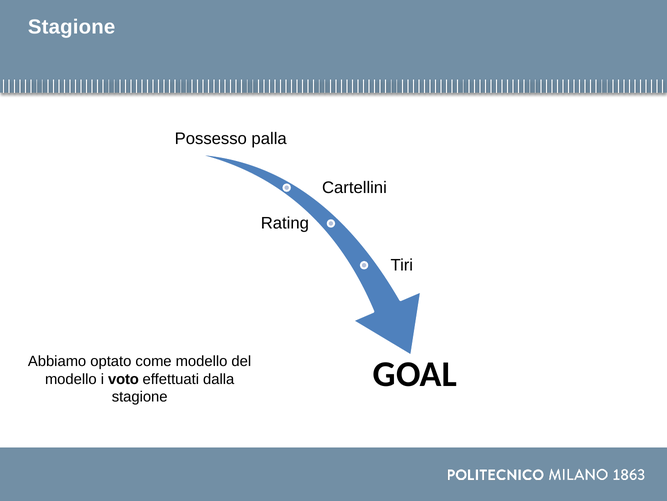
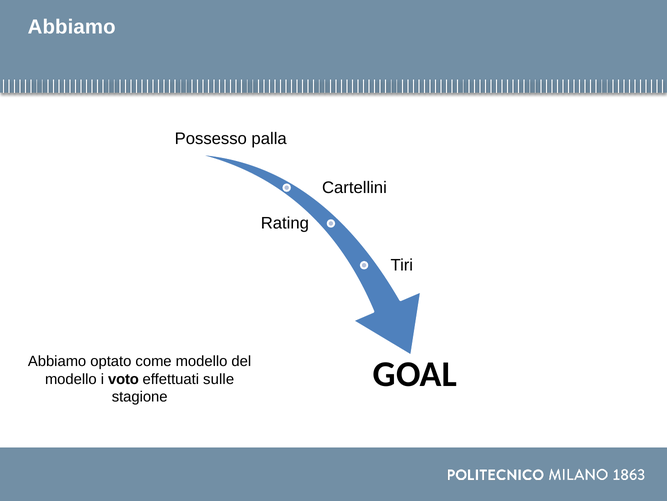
Stagione: Stagione -> Abbiamo (72, 27)
dalla: dalla -> sulle (219, 379)
